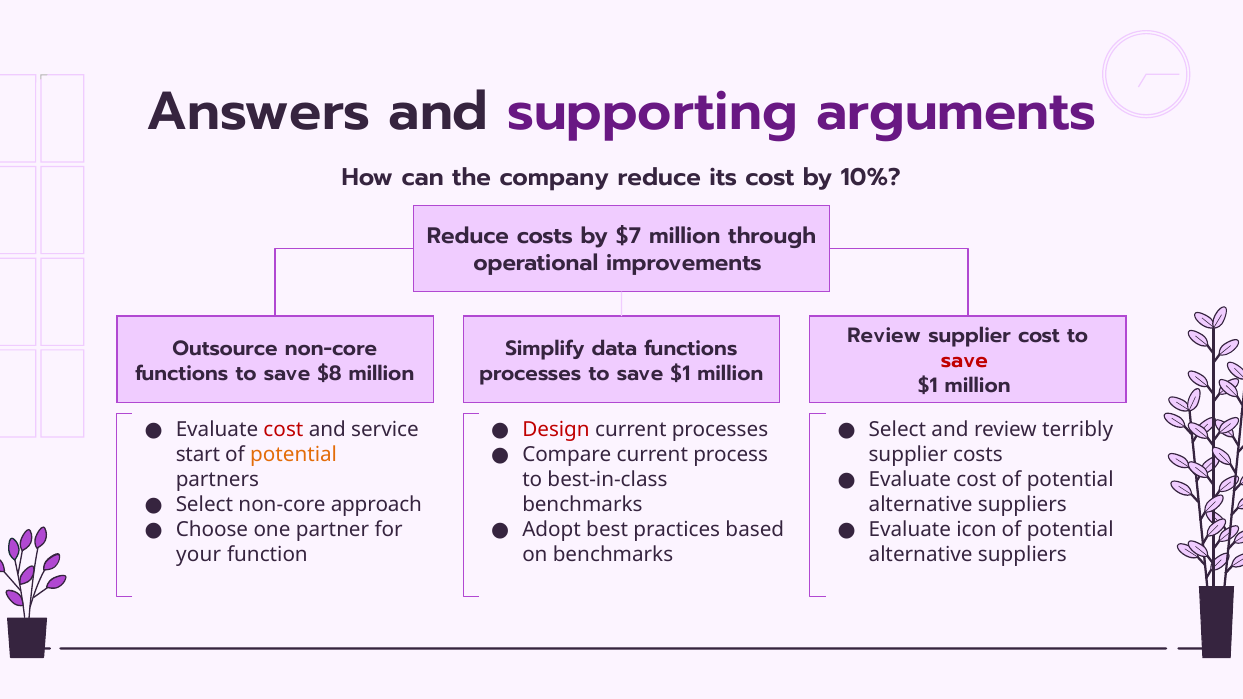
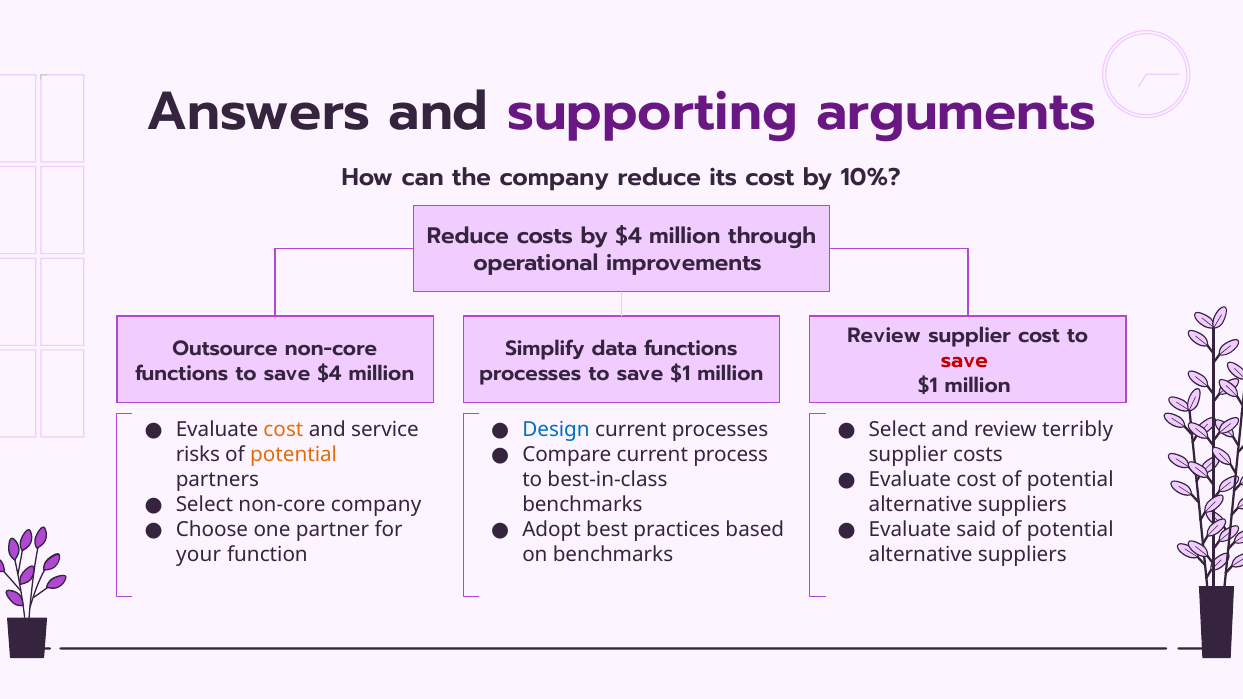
by $7: $7 -> $4 (629, 237)
save $8: $8 -> $4 (329, 373)
cost colour: red -> orange (283, 430)
Design colour: red -> blue (556, 430)
start: start -> risks (198, 455)
non-core approach: approach -> company (376, 505)
icon: icon -> said (976, 530)
